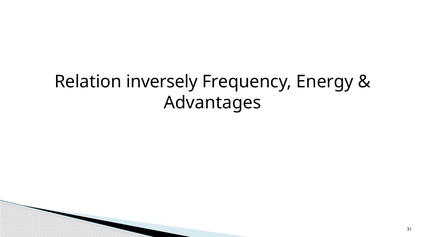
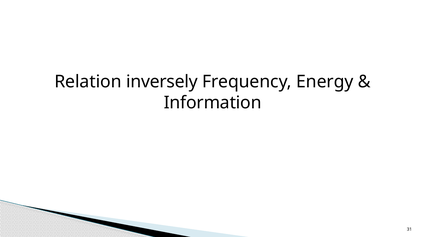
Advantages: Advantages -> Information (213, 103)
